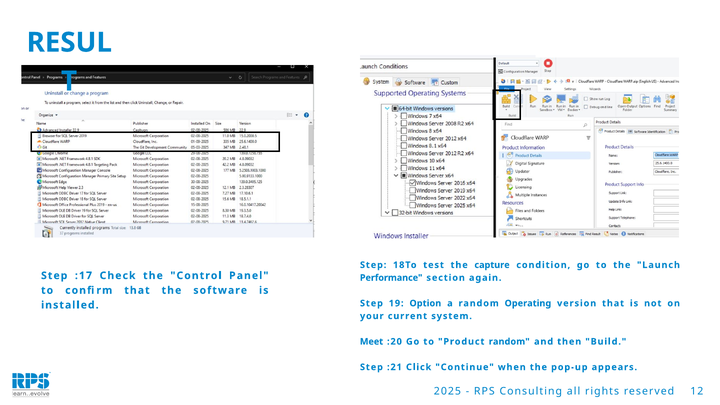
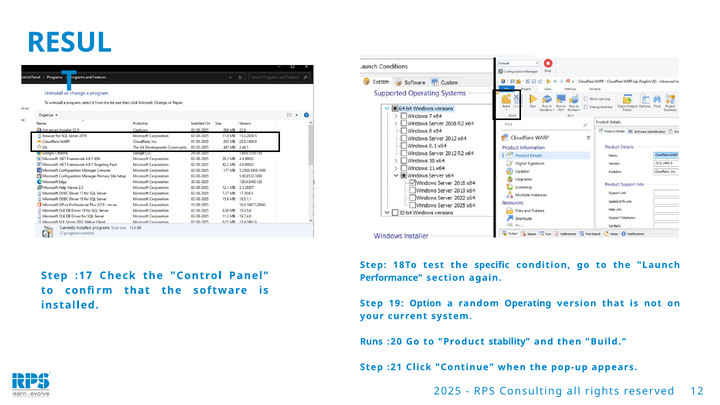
capture: capture -> specific (492, 265)
Meet: Meet -> Runs (371, 342)
Product random: random -> stability (509, 342)
